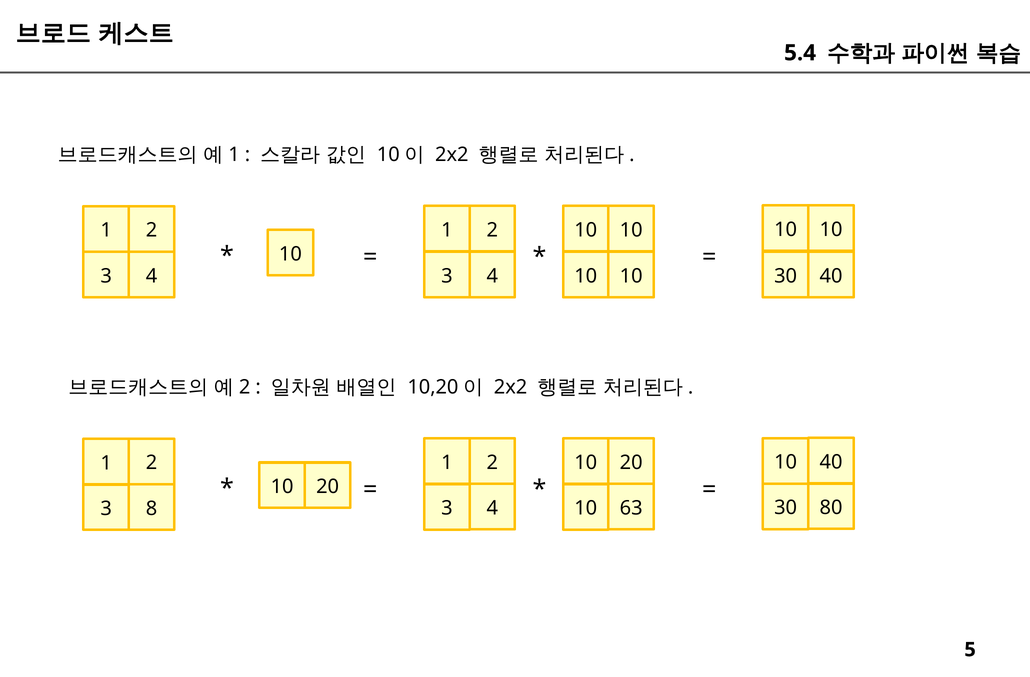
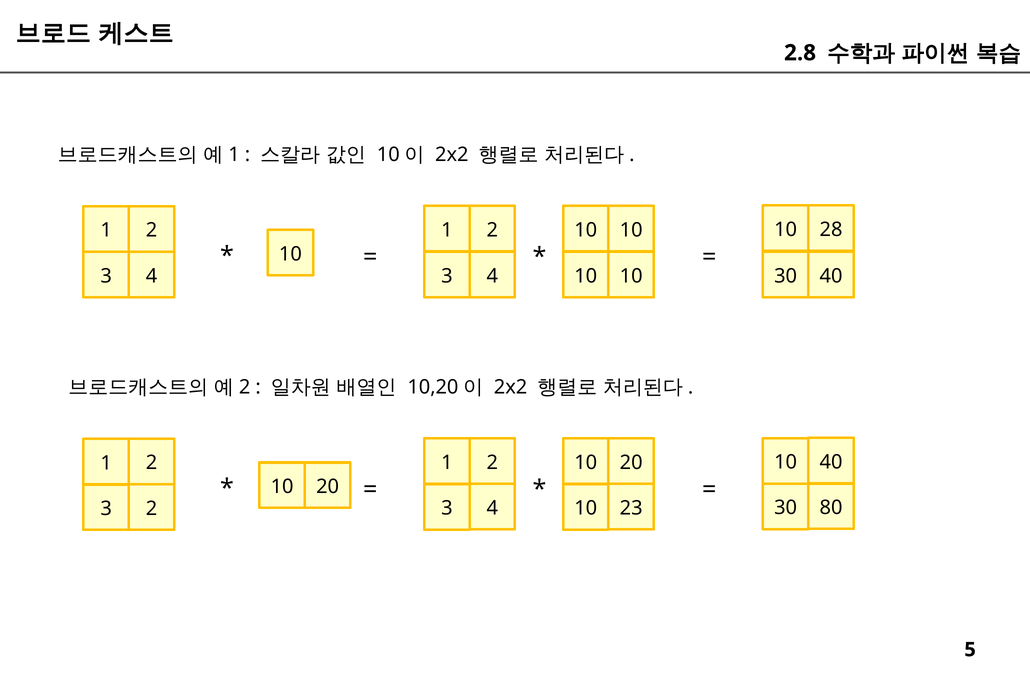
5.4: 5.4 -> 2.8 (800, 53)
10: 10 -> 28 (831, 229)
63: 63 -> 23 (631, 508)
3 8: 8 -> 2 (152, 508)
